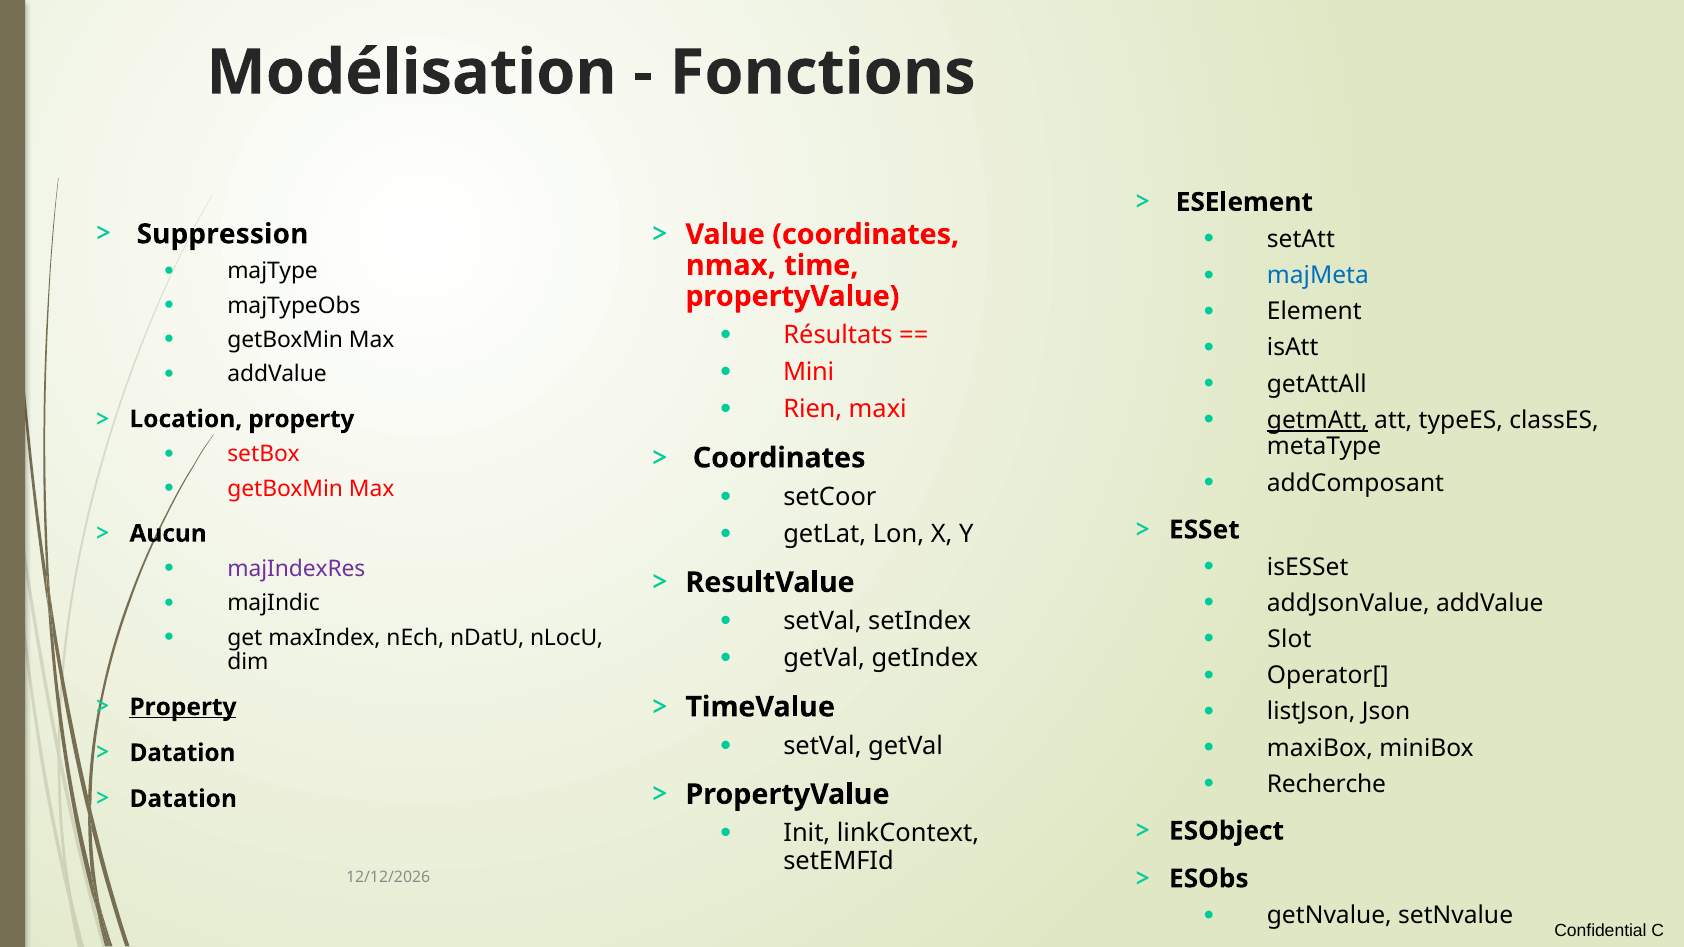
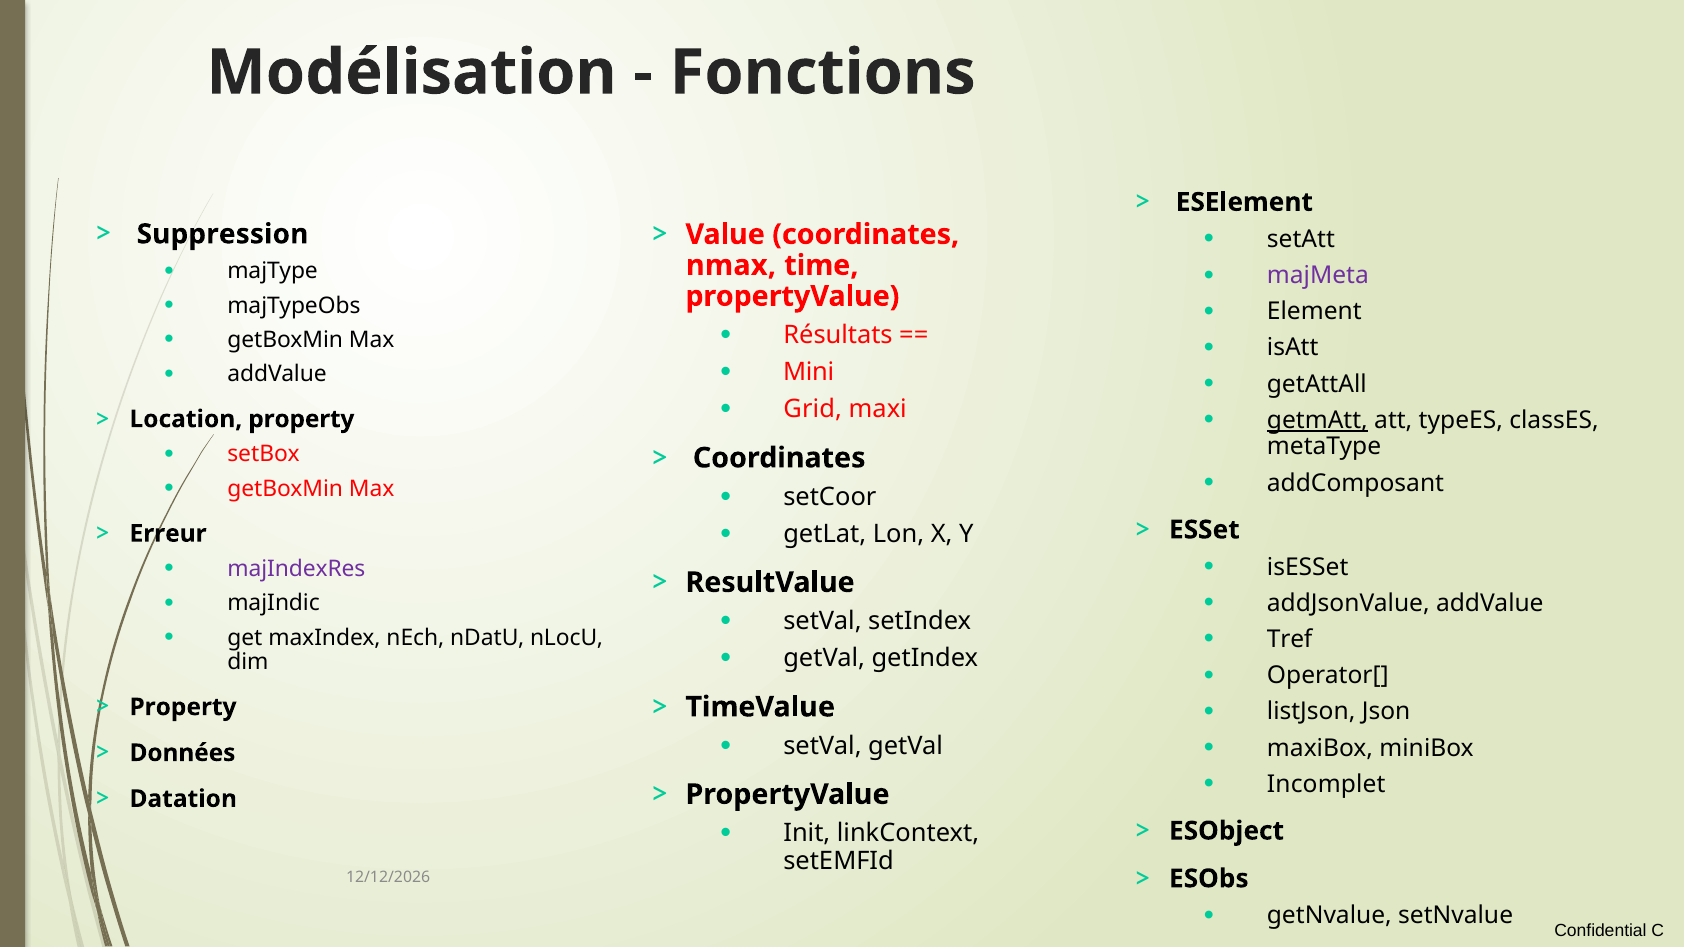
majMeta colour: blue -> purple (1318, 276)
Rien: Rien -> Grid (813, 410)
Aucun: Aucun -> Erreur (168, 534)
Slot: Slot -> Tref (1290, 639)
Property underline: present -> none (183, 707)
Datation: Datation -> Données (182, 753)
Recherche: Recherche -> Incomplet (1326, 784)
